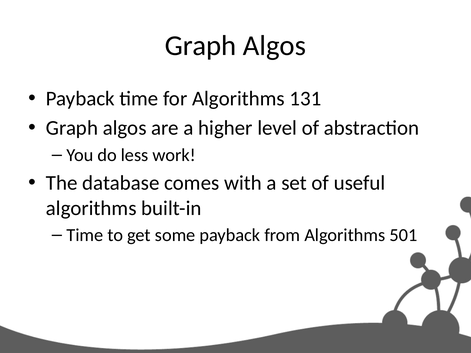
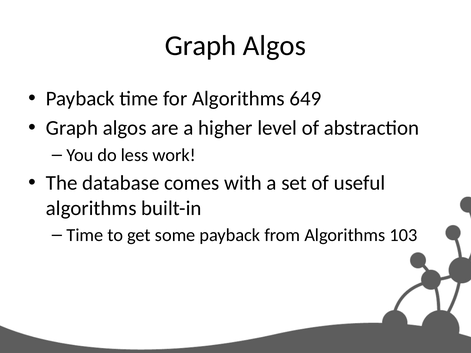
131: 131 -> 649 (305, 99)
501: 501 -> 103 (403, 235)
